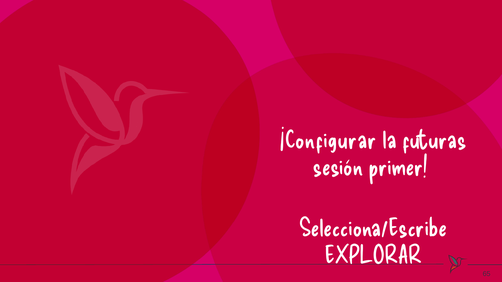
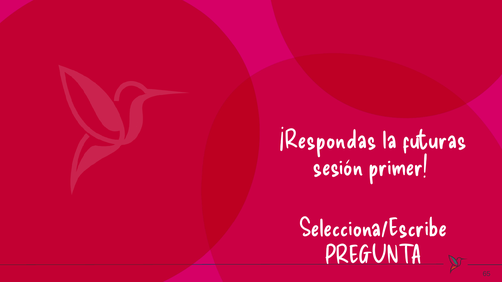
¡Configurar: ¡Configurar -> ¡Respondas (328, 140)
EXPLORAR: EXPLORAR -> PREGUNTA (373, 256)
